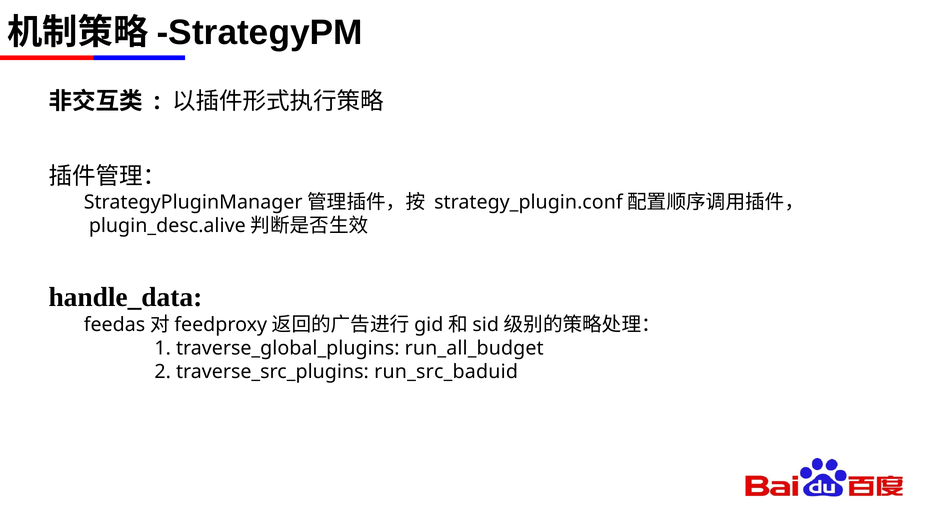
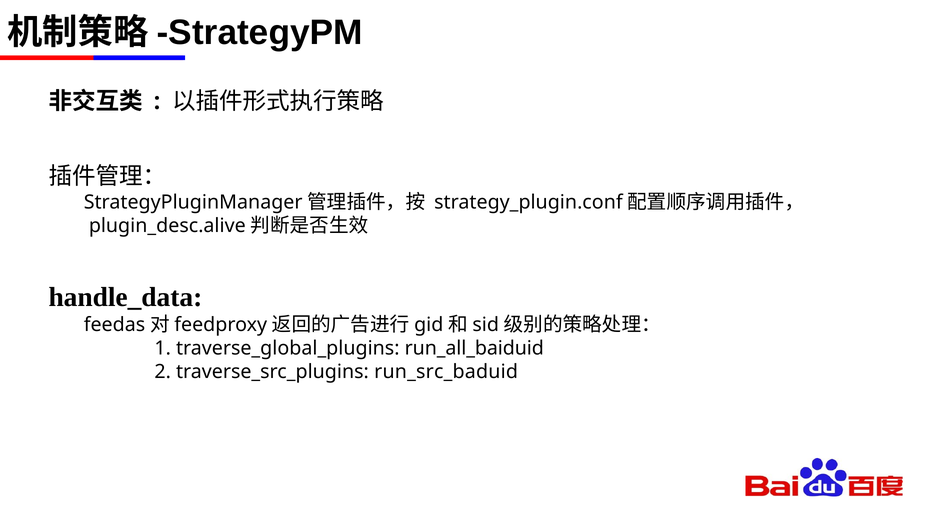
run_all_budget: run_all_budget -> run_all_baiduid (474, 348)
